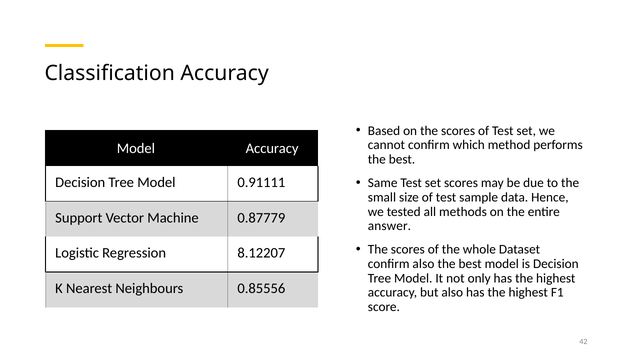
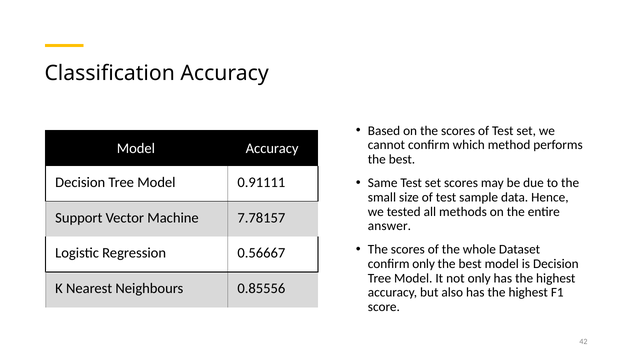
0.87779: 0.87779 -> 7.78157 (261, 218)
8.12207: 8.12207 -> 0.56667 (261, 253)
confirm also: also -> only (424, 264)
